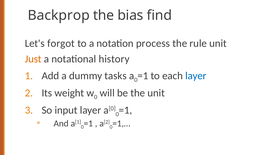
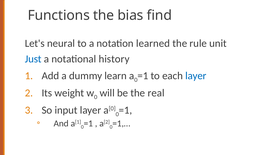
Backprop: Backprop -> Functions (59, 15)
forgot: forgot -> neural (61, 43)
process: process -> learned (153, 43)
Just colour: orange -> blue (33, 59)
tasks: tasks -> learn (116, 76)
the unit: unit -> real (156, 93)
